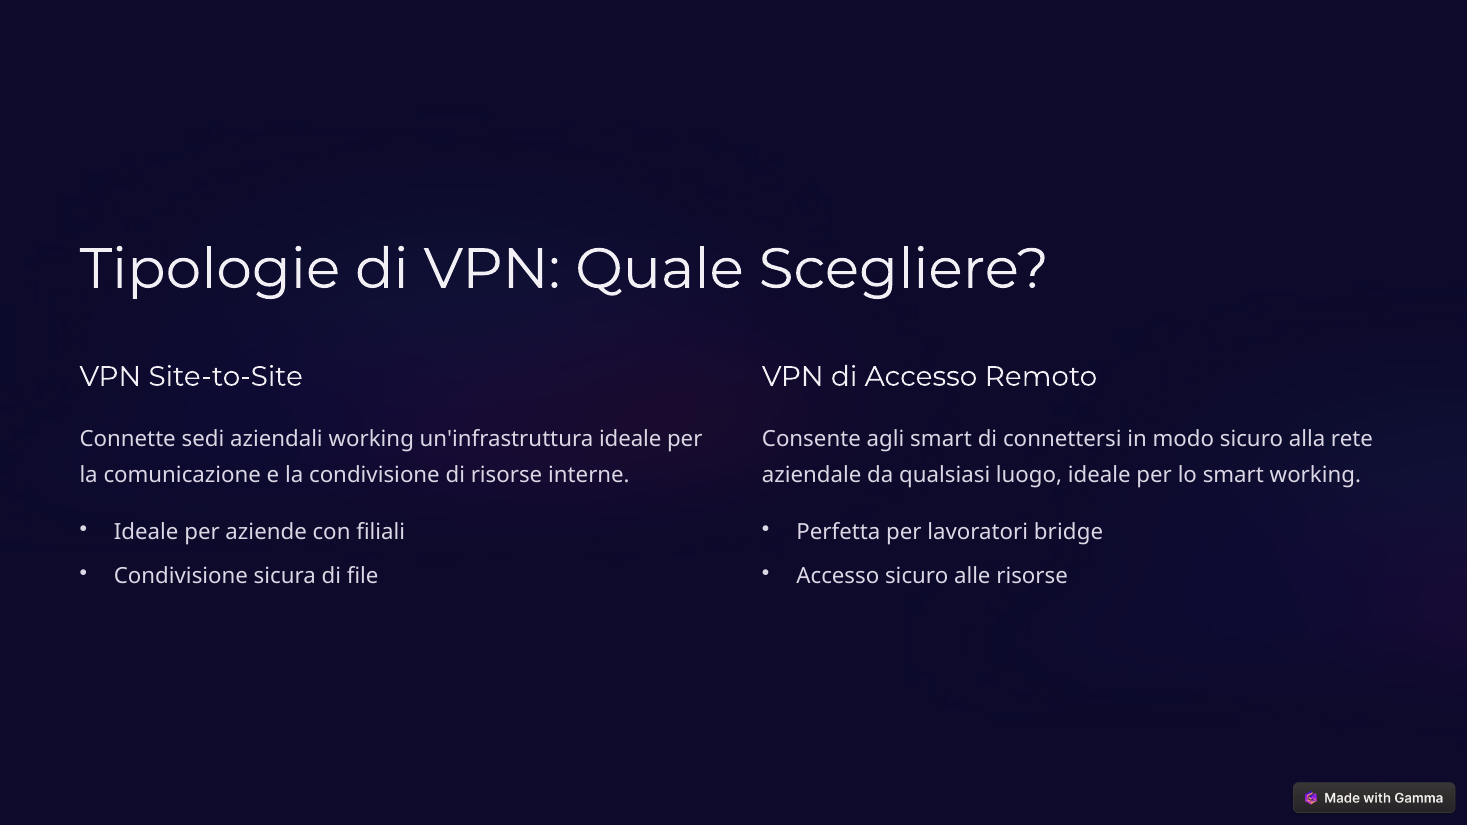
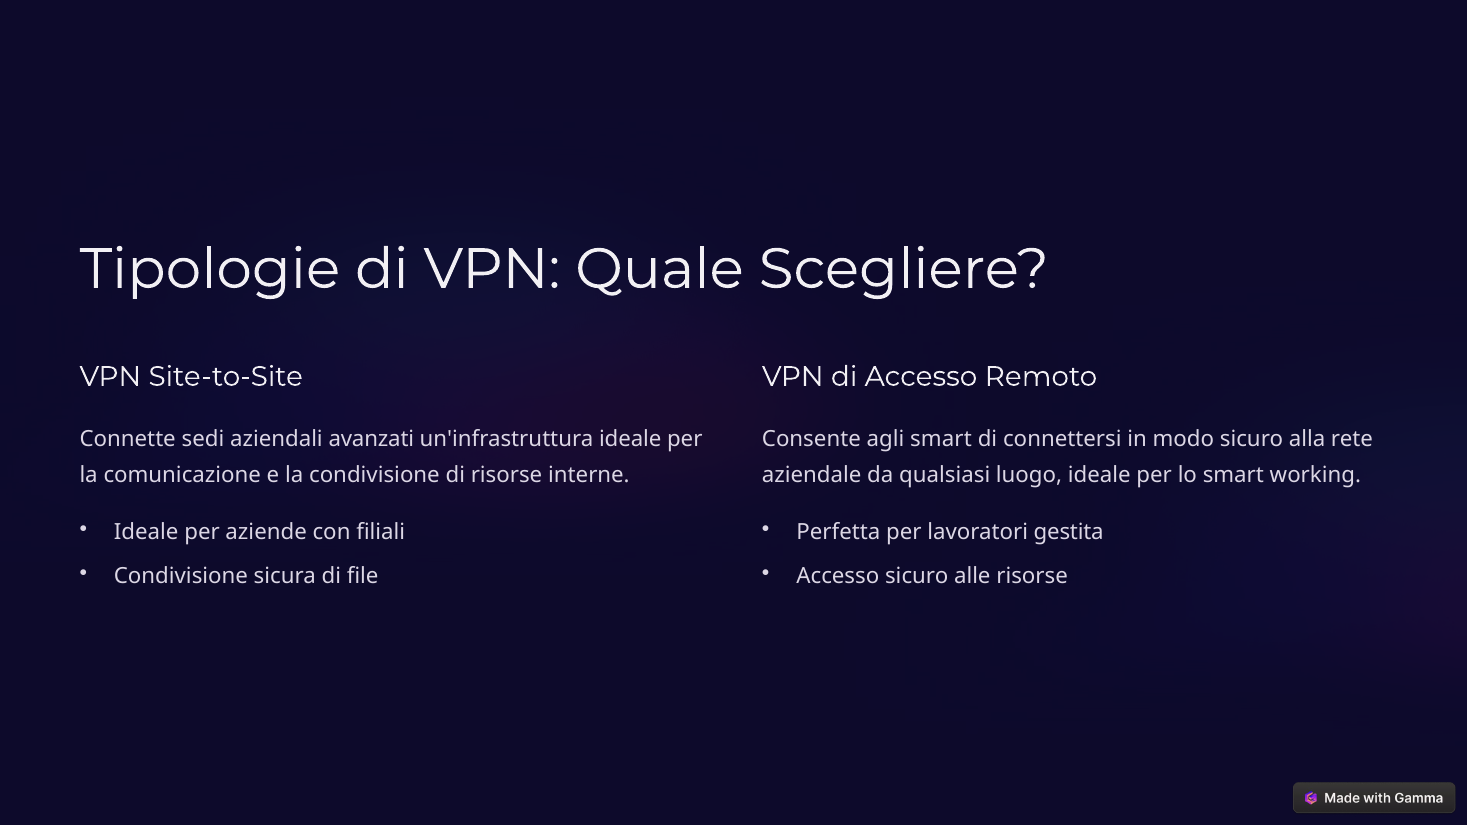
aziendali working: working -> avanzati (371, 439)
bridge: bridge -> gestita (1069, 532)
